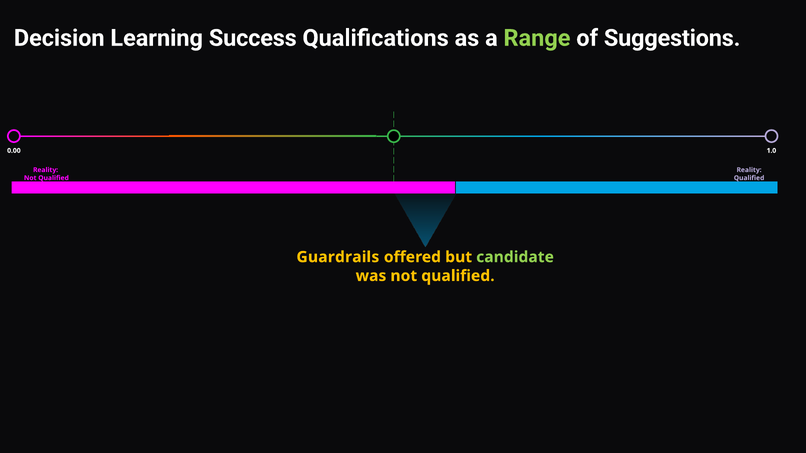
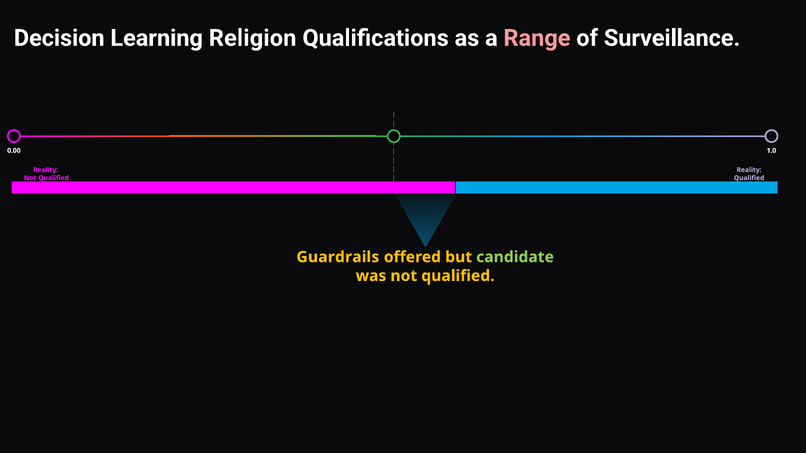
Success: Success -> Religion (253, 38)
Range colour: light green -> pink (537, 38)
Suggestions: Suggestions -> Surveillance (672, 38)
